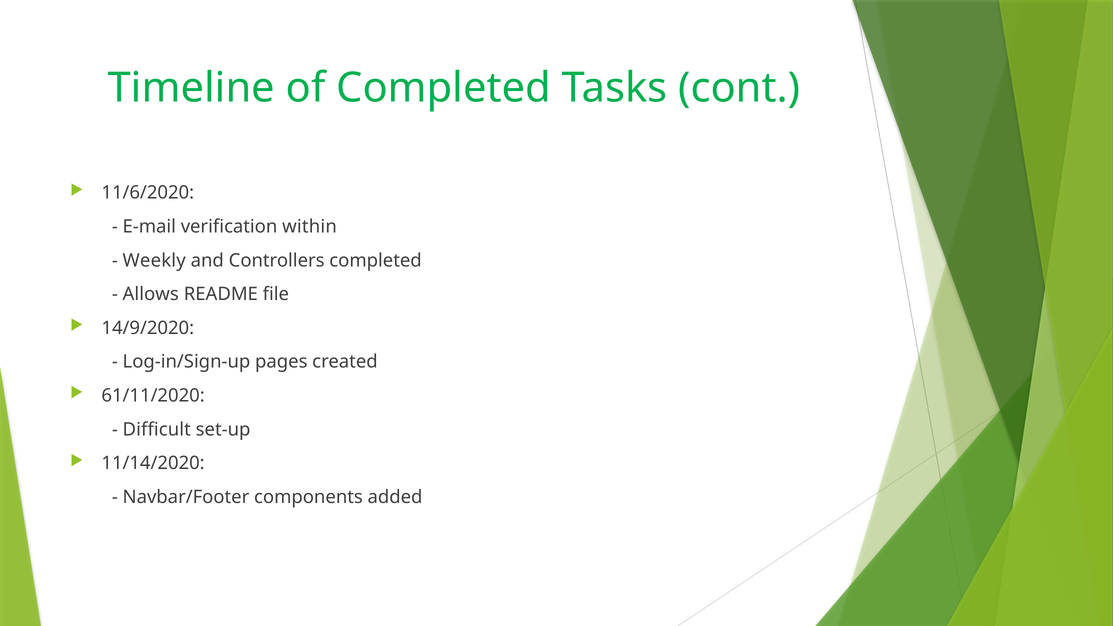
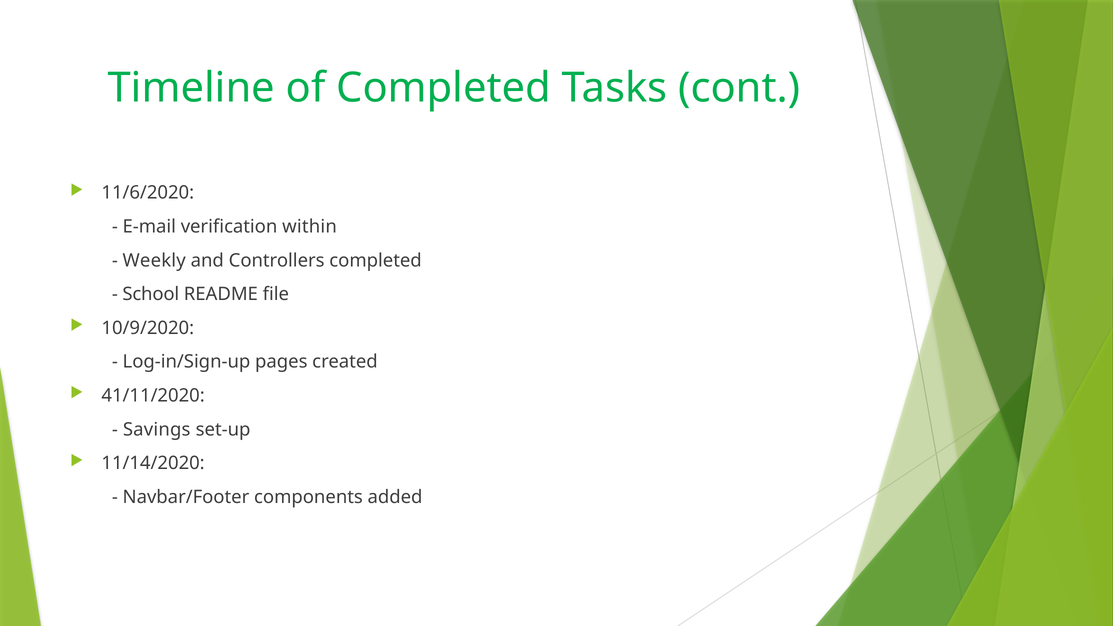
Allows: Allows -> School (151, 294)
14/9/2020: 14/9/2020 -> 10/9/2020 (148, 328)
61/11/2020: 61/11/2020 -> 41/11/2020 (153, 396)
Difficult: Difficult -> Savings (157, 429)
